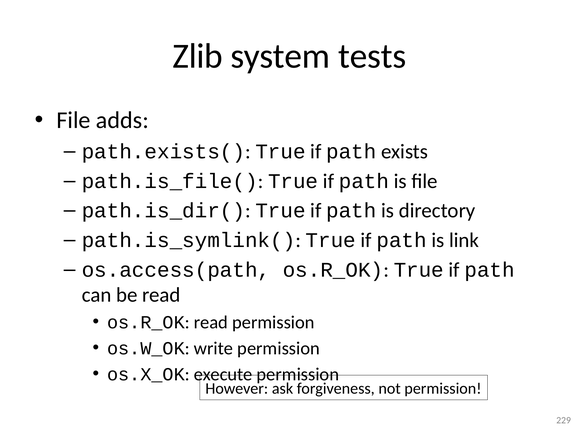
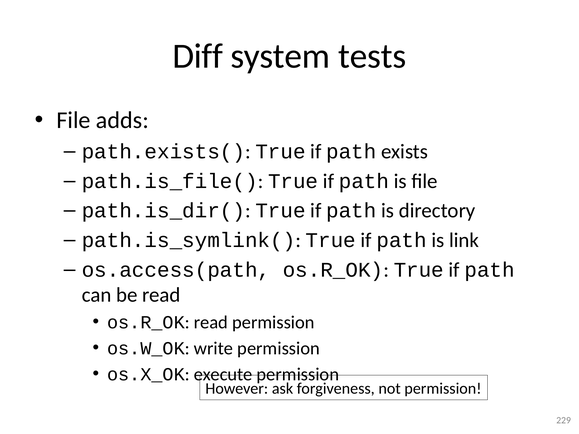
Zlib: Zlib -> Diff (198, 56)
